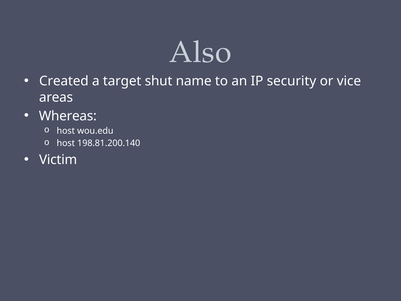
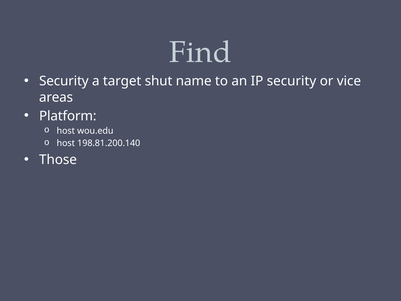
Also: Also -> Find (200, 52)
Created: Created -> Security (64, 81)
Whereas: Whereas -> Platform (68, 116)
Victim: Victim -> Those (58, 160)
